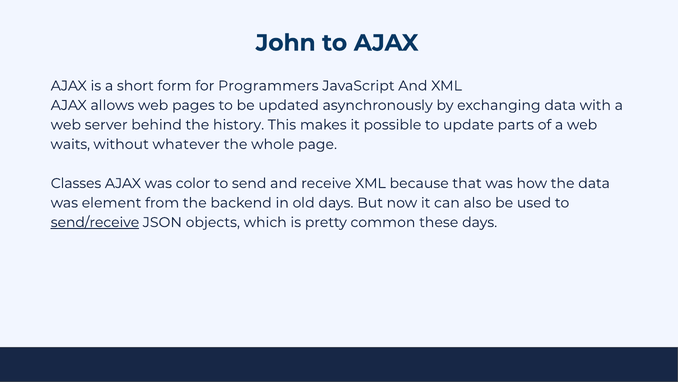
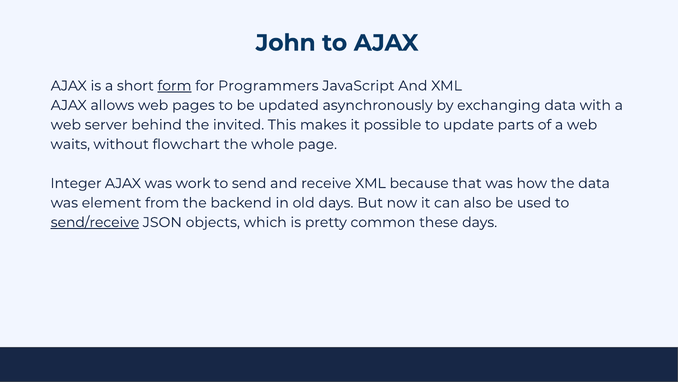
form underline: none -> present (174, 86)
history: history -> invited (239, 125)
whatever: whatever -> flowchart (186, 144)
Classes: Classes -> Integer (76, 183)
color: color -> work (193, 183)
